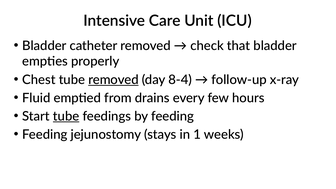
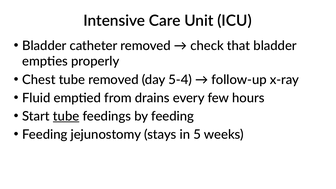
removed underline: present -> none (113, 80)
8-4: 8-4 -> 5-4 (180, 80)
1: 1 -> 5 (197, 135)
